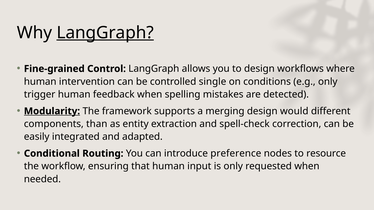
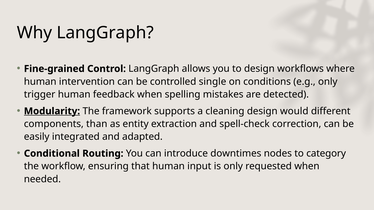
LangGraph underline: present -> none (105, 33)
merging: merging -> cleaning (225, 111)
preference: preference -> downtimes (236, 154)
resource: resource -> category (326, 154)
